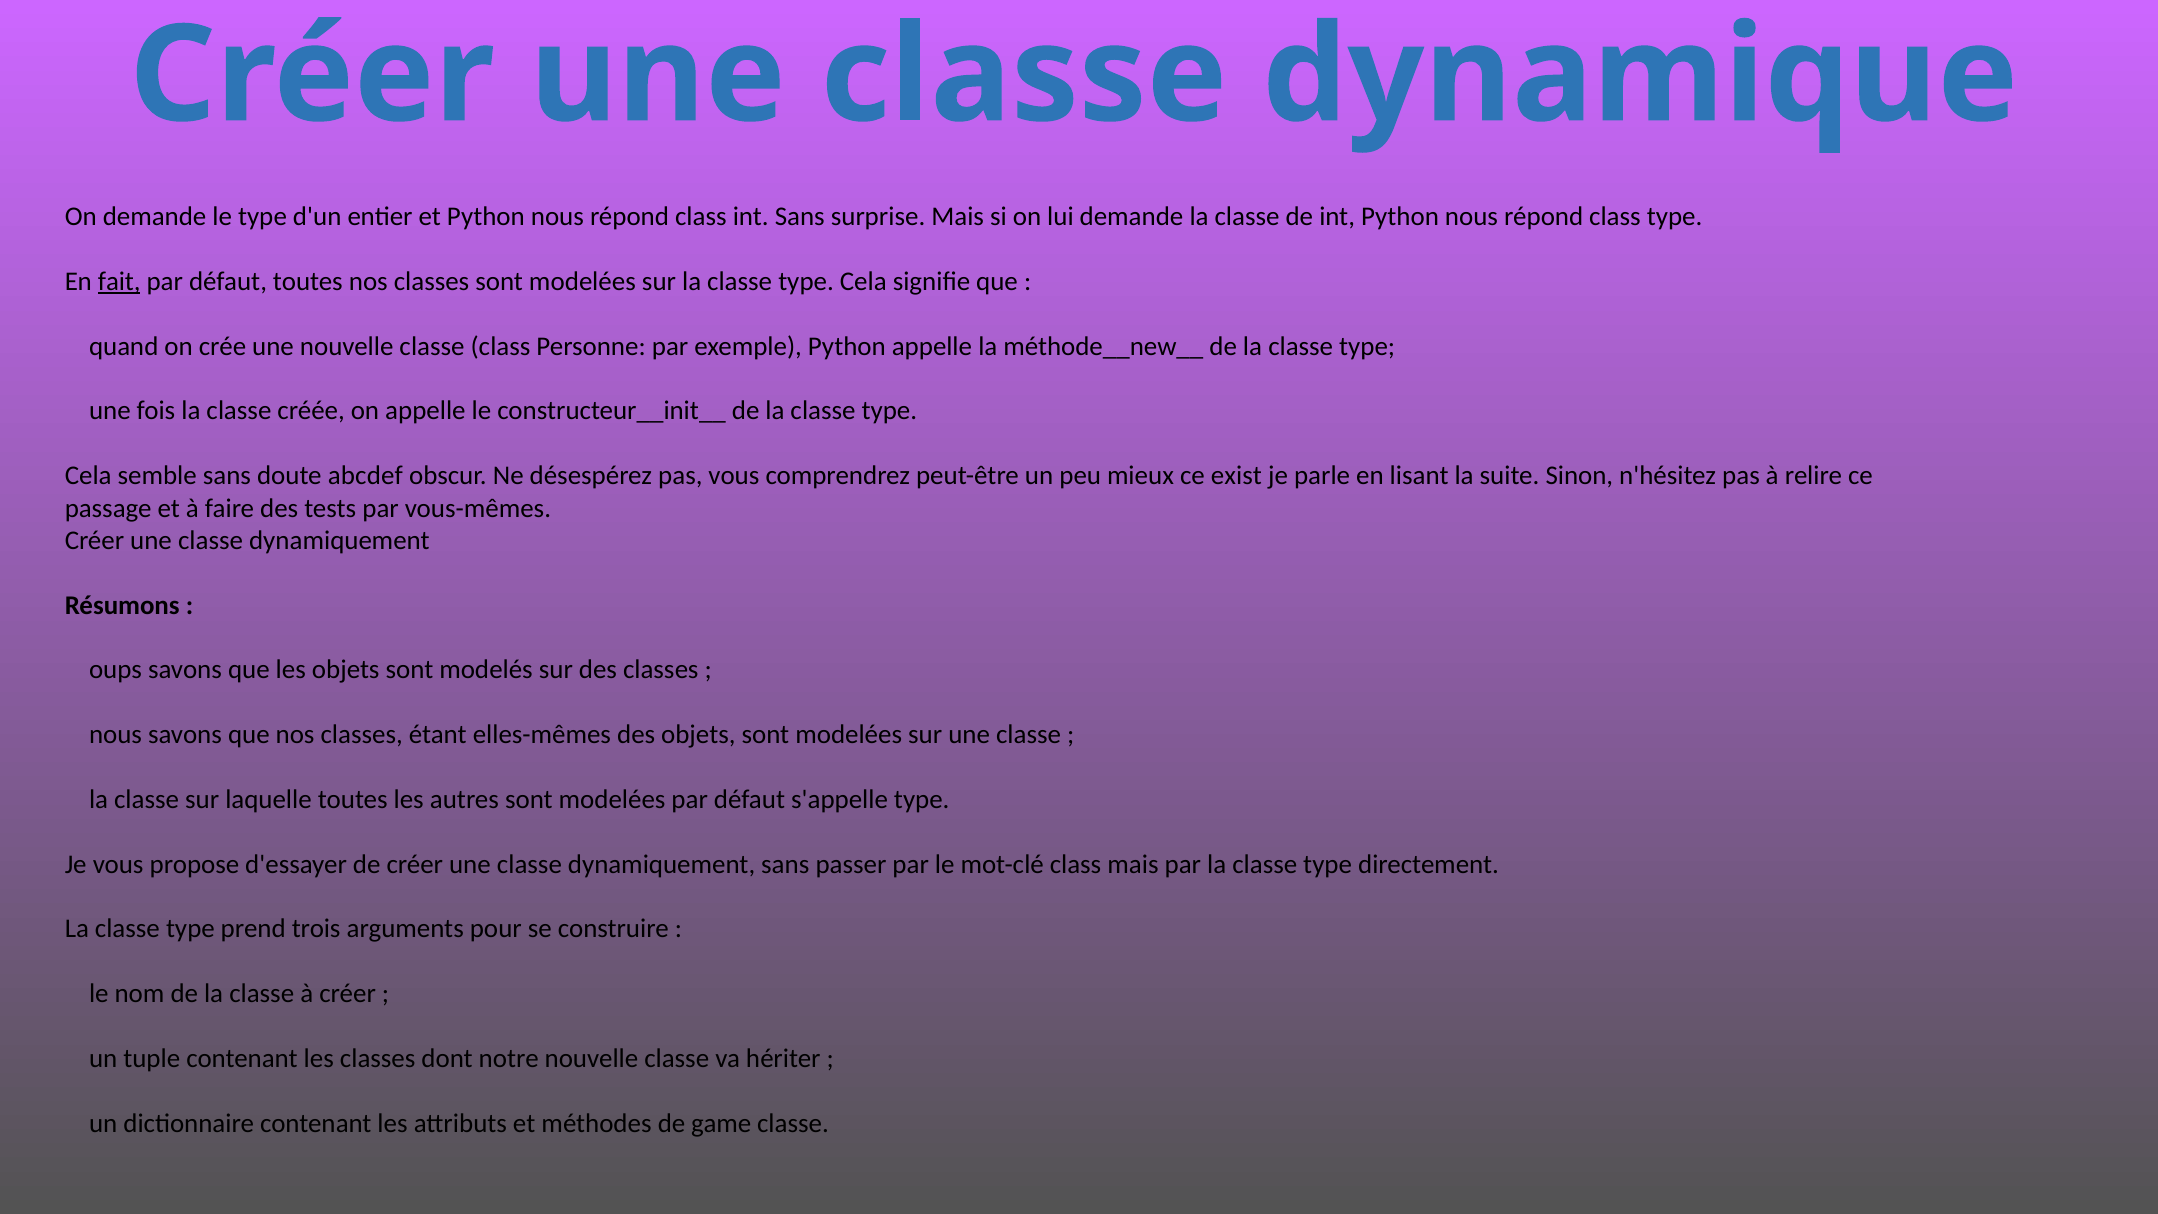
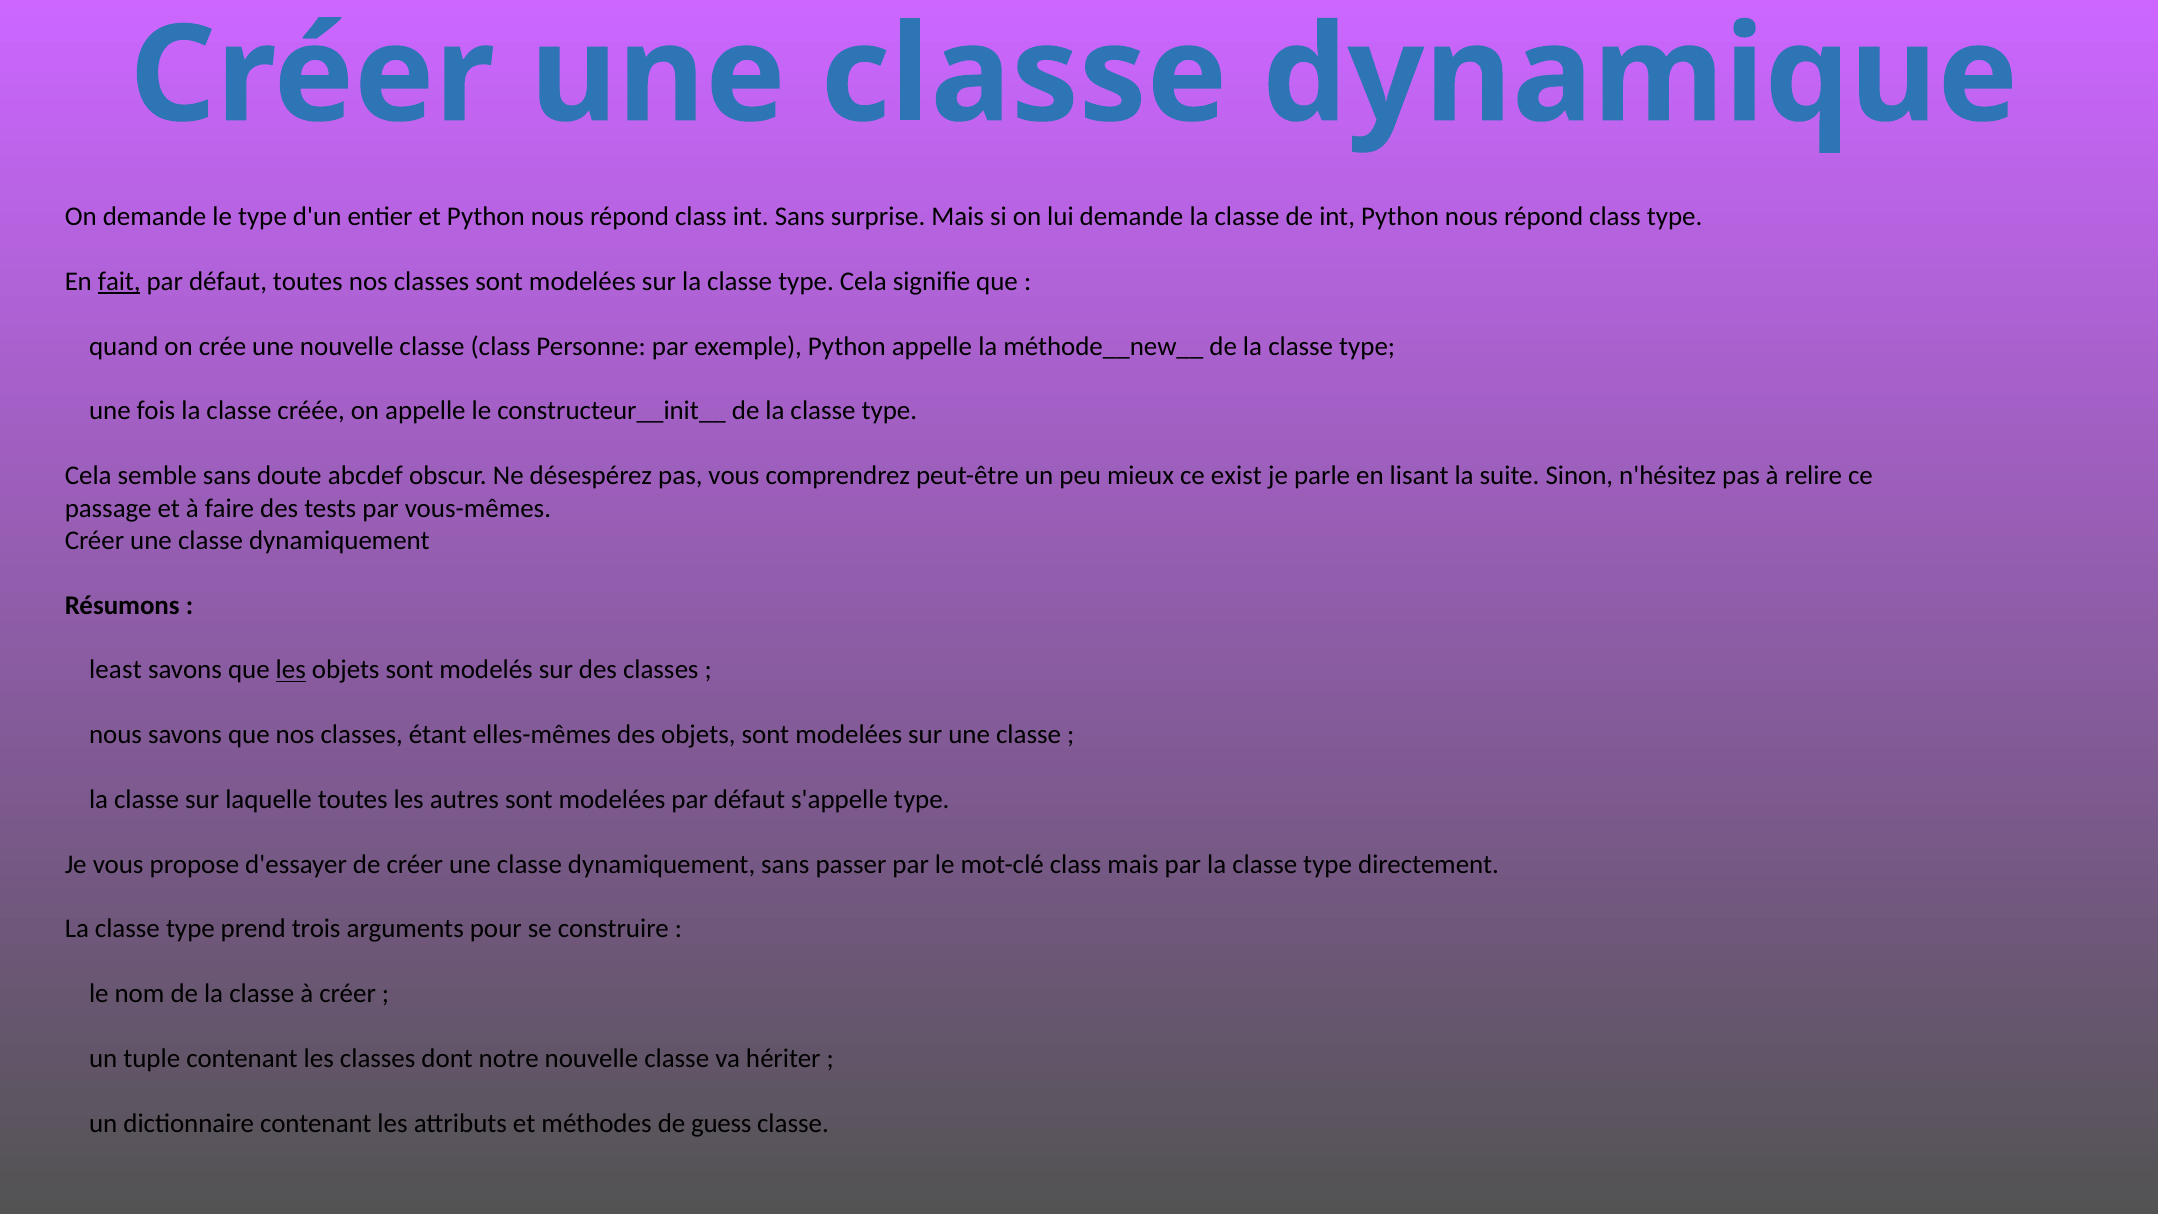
oups: oups -> least (115, 670)
les underline: none -> present (291, 670)
game: game -> guess (721, 1123)
